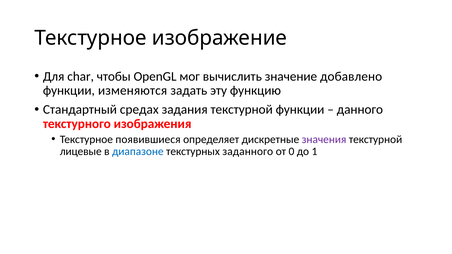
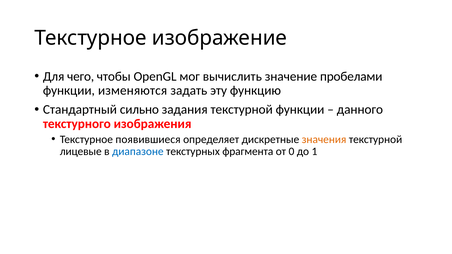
char: char -> чего (81, 76)
добавлено: добавлено -> пробелами (351, 76)
средах: средах -> сильно (139, 110)
значения colour: purple -> orange (324, 139)
заданного: заданного -> фрагмента (248, 152)
